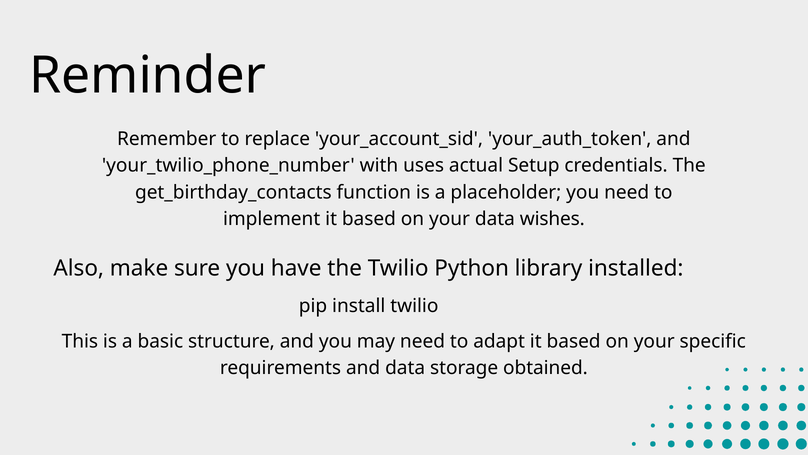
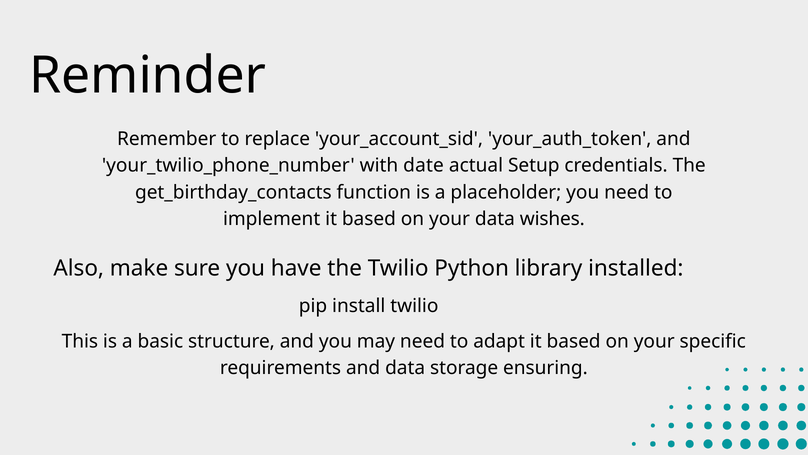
uses: uses -> date (424, 165)
obtained: obtained -> ensuring (545, 368)
